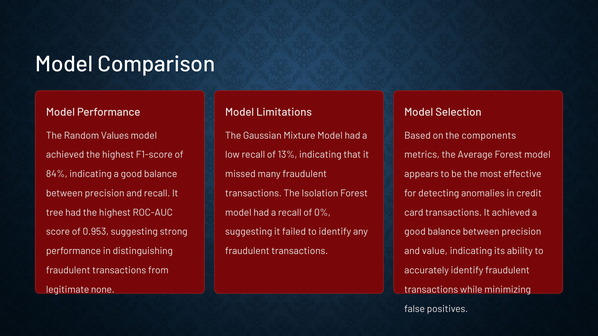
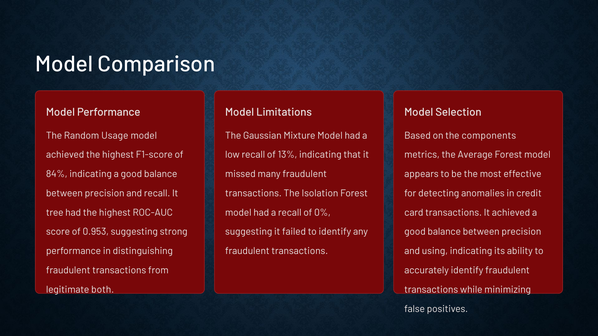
Values: Values -> Usage (115, 136)
value: value -> using (435, 251)
none: none -> both (103, 290)
